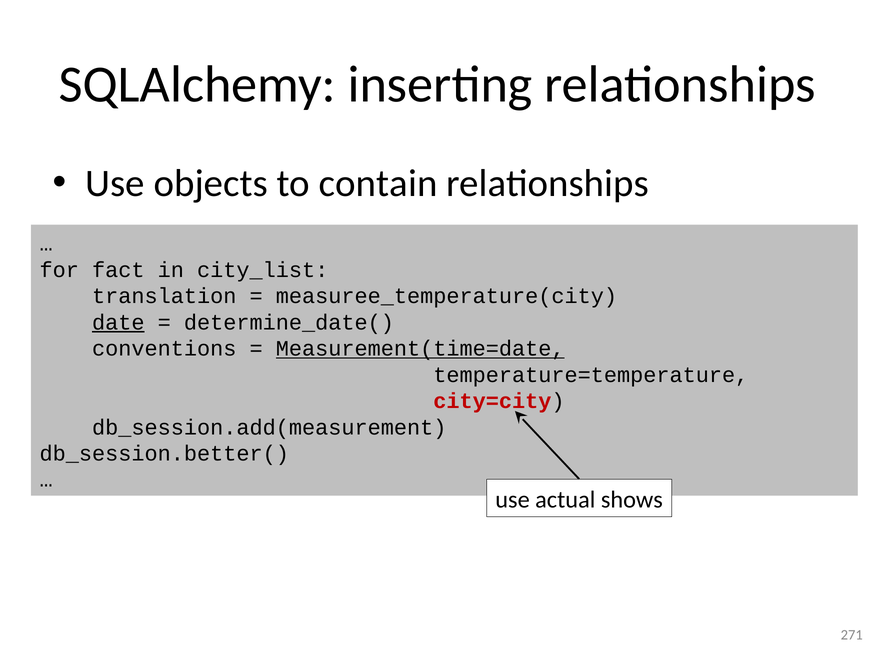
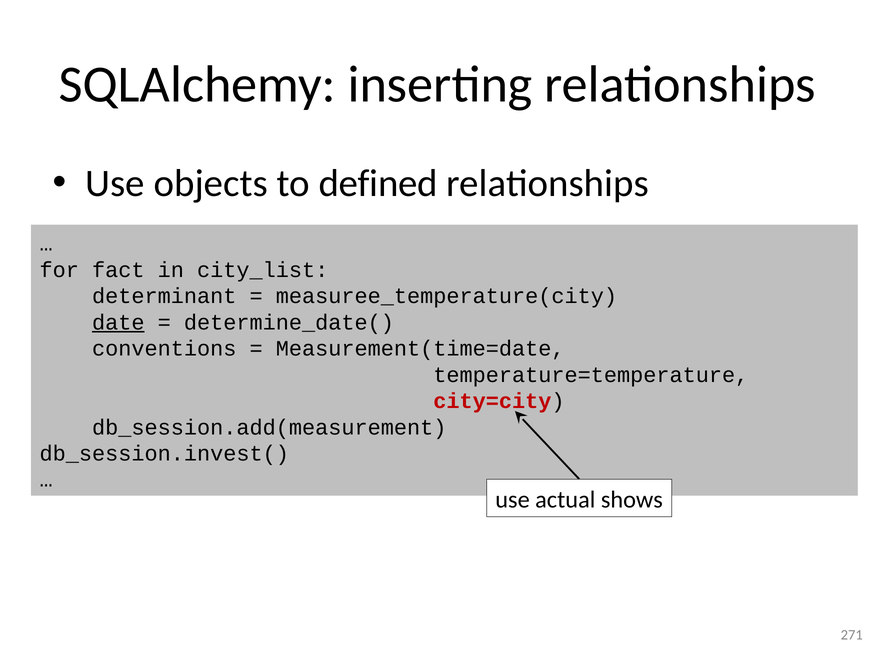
contain: contain -> defined (378, 184)
translation: translation -> determinant (164, 296)
Measurement(time=date underline: present -> none (420, 349)
db_session.better(: db_session.better( -> db_session.invest( (164, 454)
